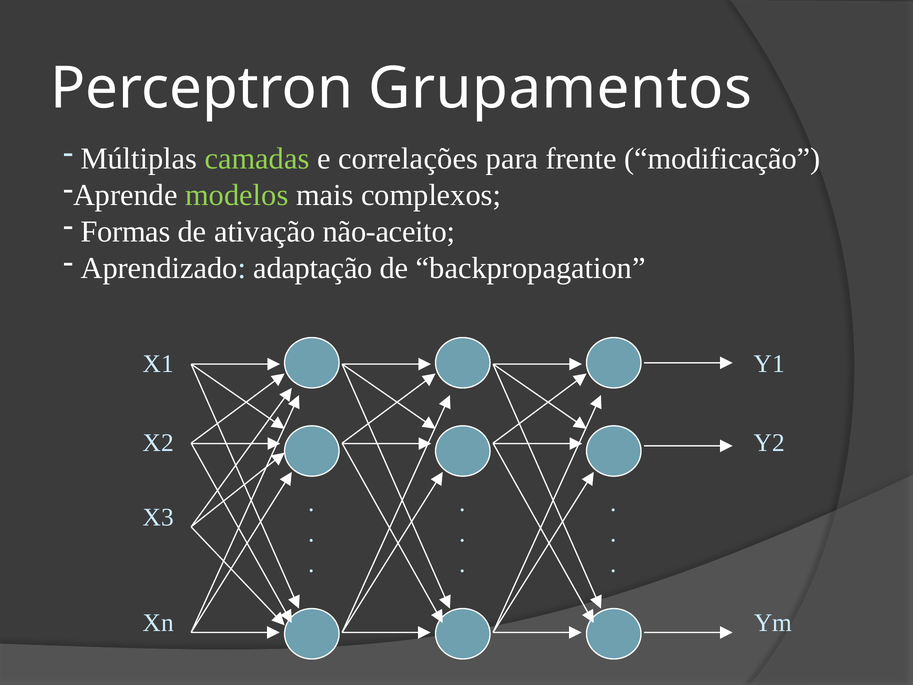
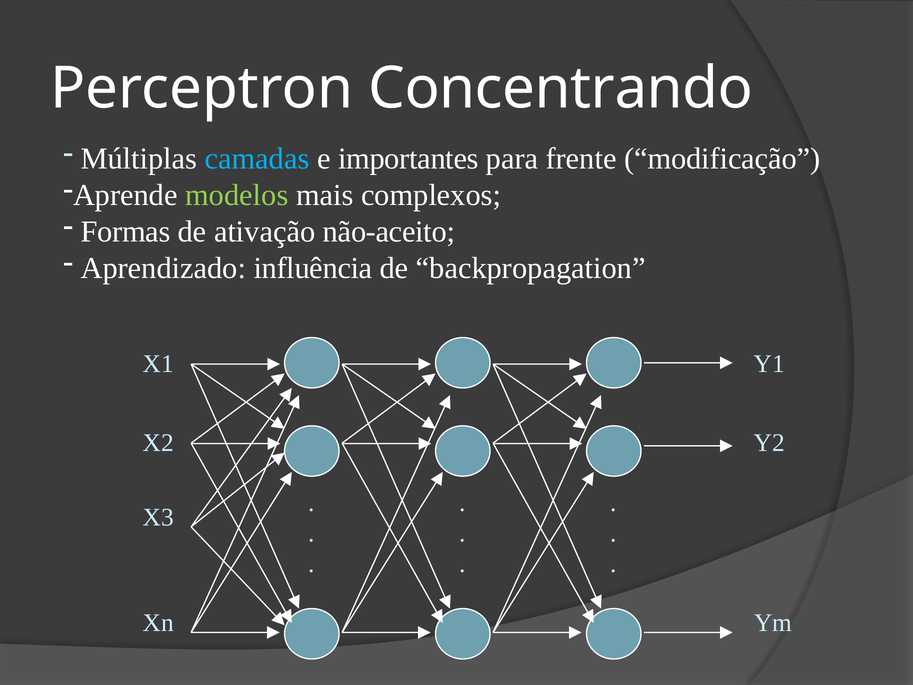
Grupamentos: Grupamentos -> Concentrando (561, 89)
camadas colour: light green -> light blue (257, 159)
correlações: correlações -> importantes (408, 159)
adaptação: adaptação -> influência (313, 268)
